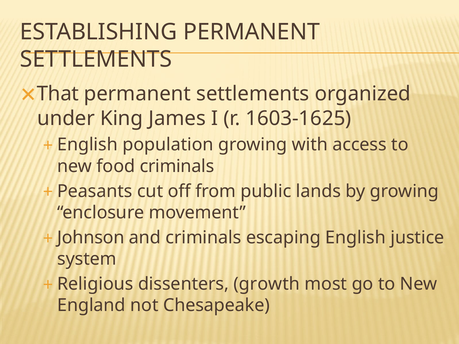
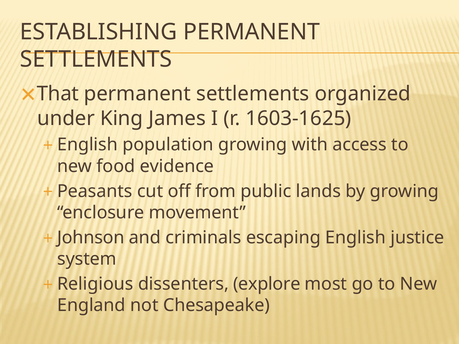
food criminals: criminals -> evidence (177, 166)
growth: growth -> explore (267, 284)
